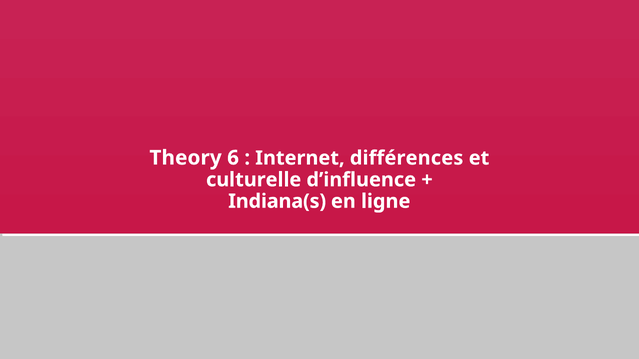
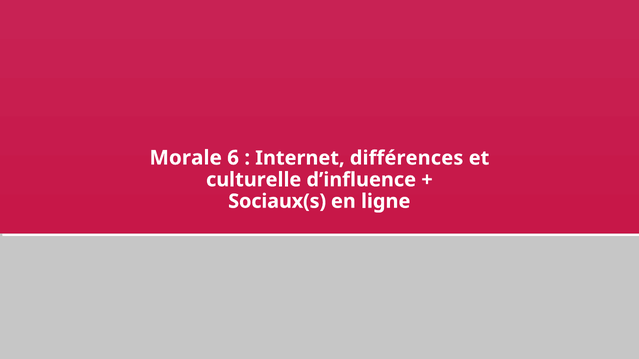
Theory: Theory -> Morale (186, 158)
Indiana(s: Indiana(s -> Sociaux(s (277, 202)
